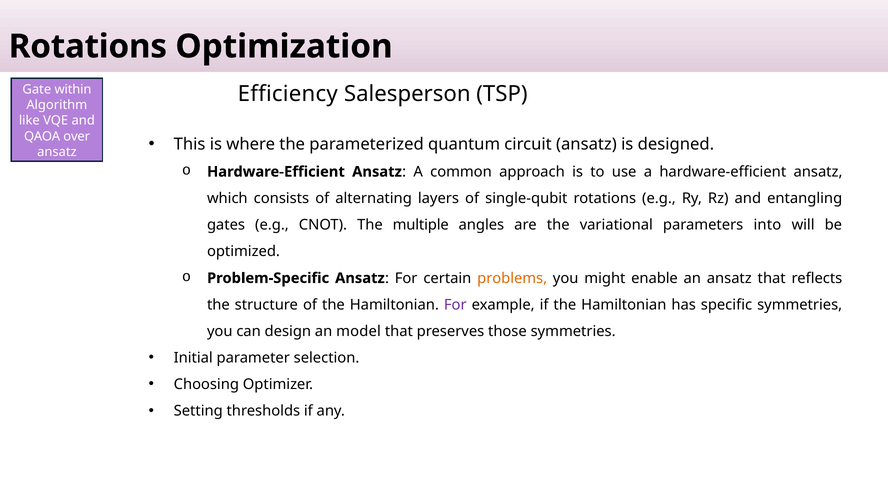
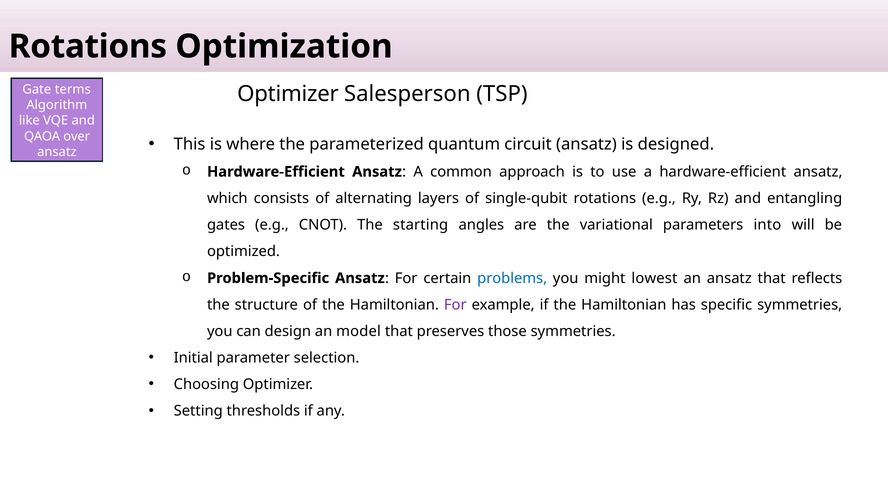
within: within -> terms (73, 90)
Efficiency: Efficiency -> Optimizer (288, 94)
multiple: multiple -> starting (421, 225)
problems colour: orange -> blue (512, 278)
enable: enable -> lowest (654, 278)
